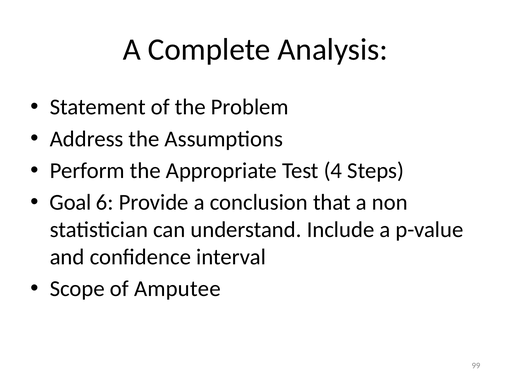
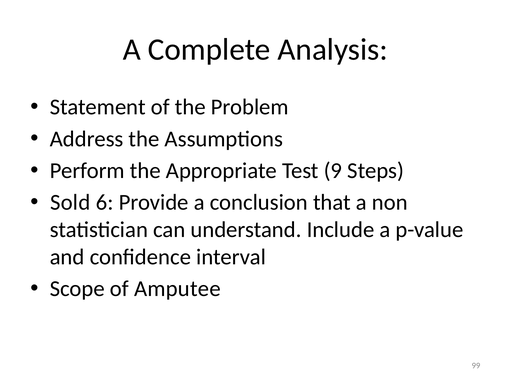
4: 4 -> 9 (333, 171)
Goal: Goal -> Sold (70, 203)
